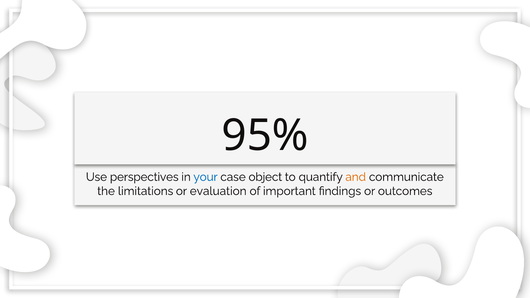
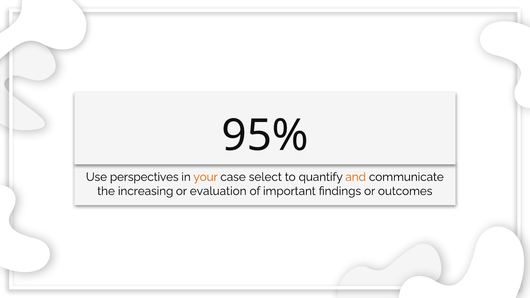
your colour: blue -> orange (206, 177)
object: object -> select (265, 177)
limitations: limitations -> increasing (146, 191)
